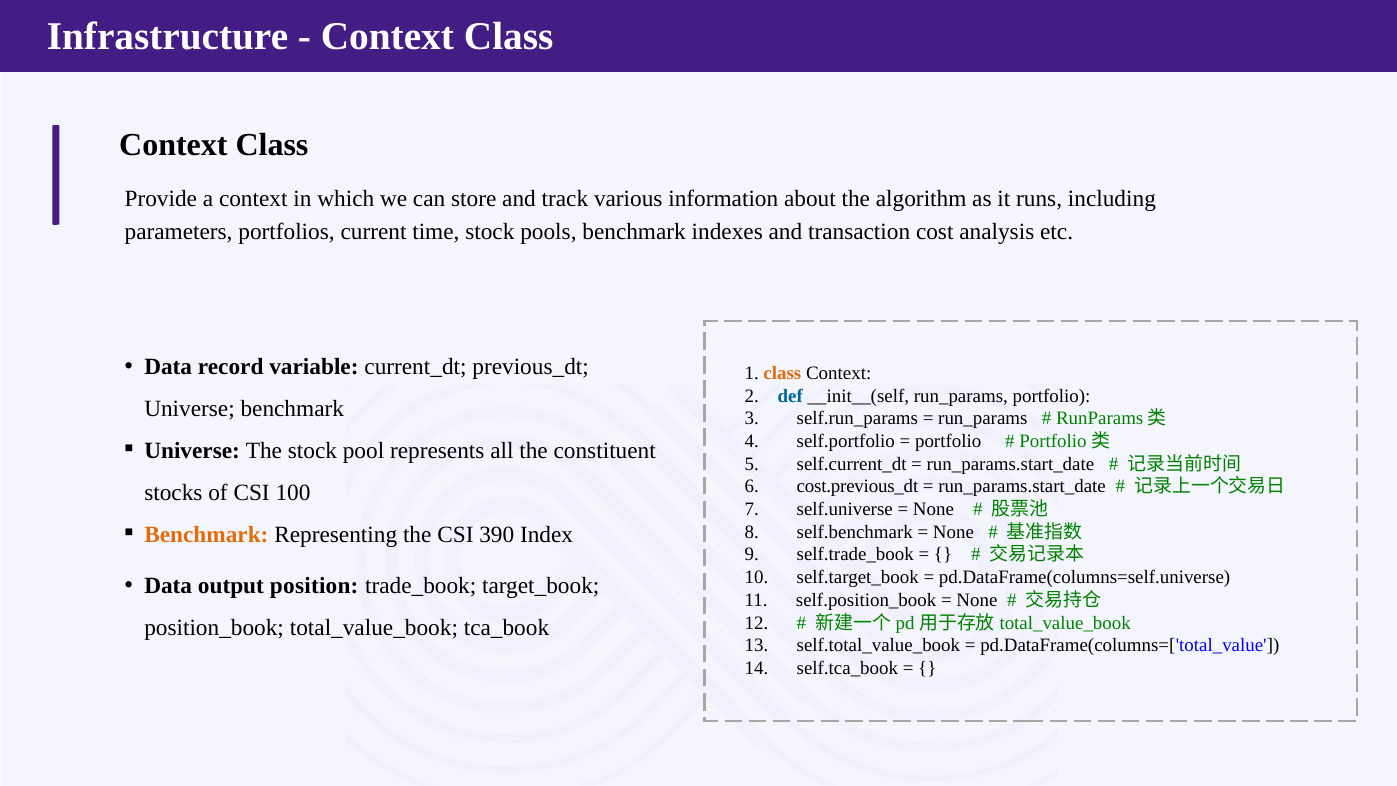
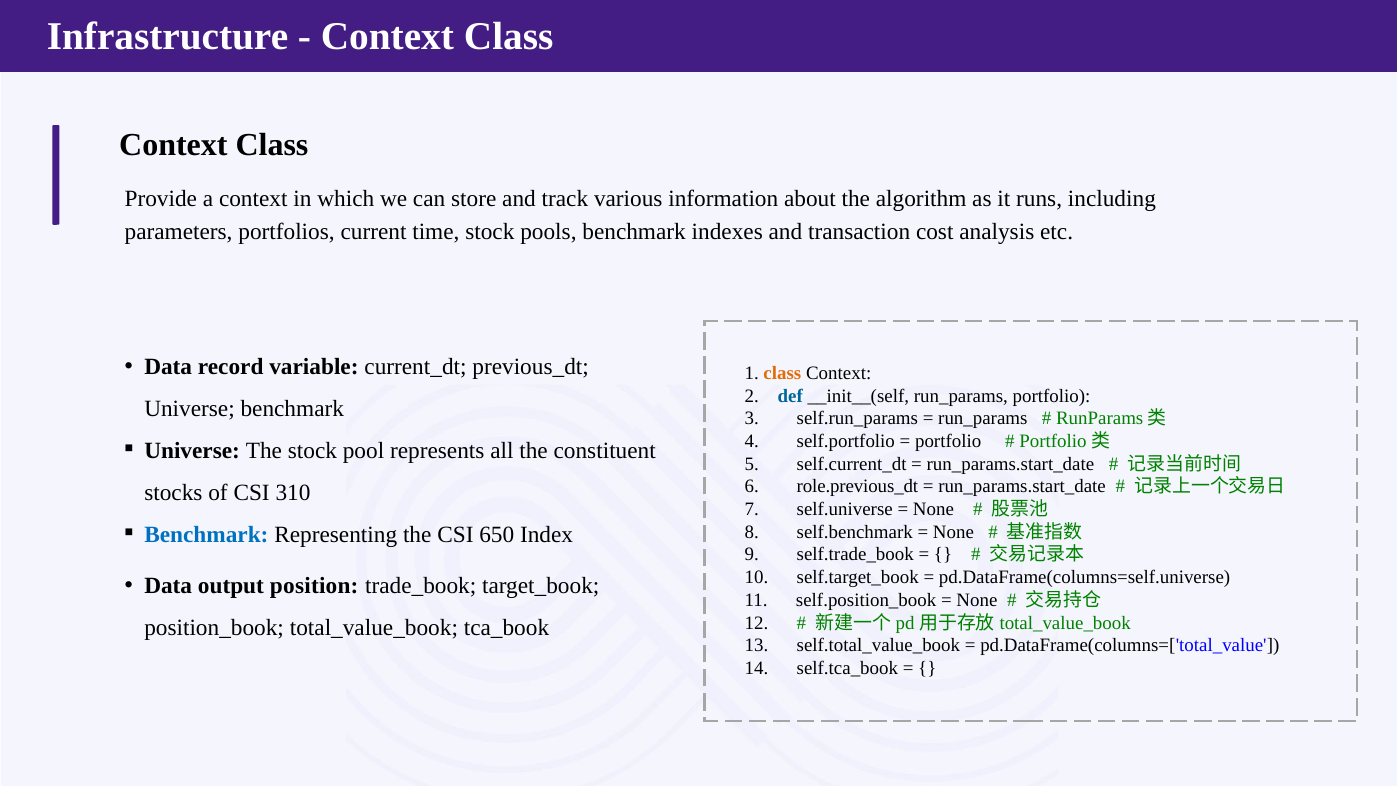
cost.previous_dt: cost.previous_dt -> role.previous_dt (857, 487)
100: 100 -> 310 (293, 493)
Benchmark colour: orange -> blue (206, 535)
390: 390 -> 650 (497, 535)
